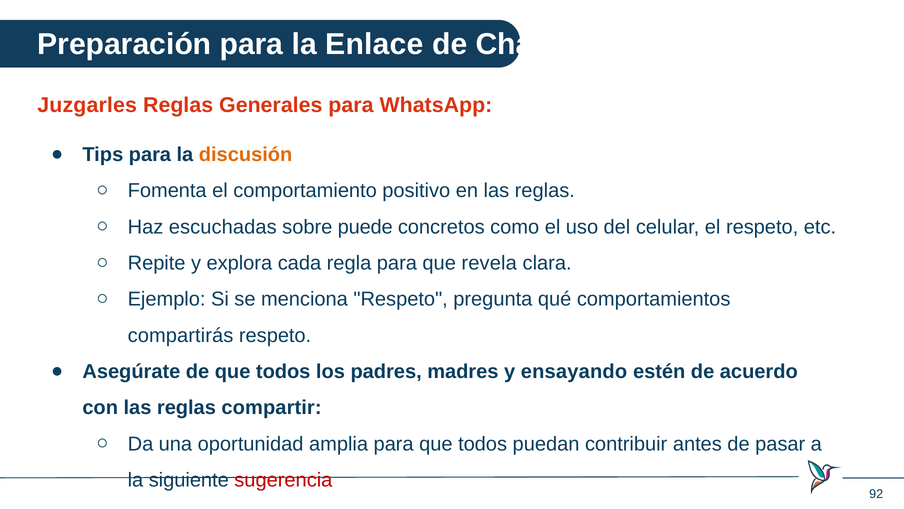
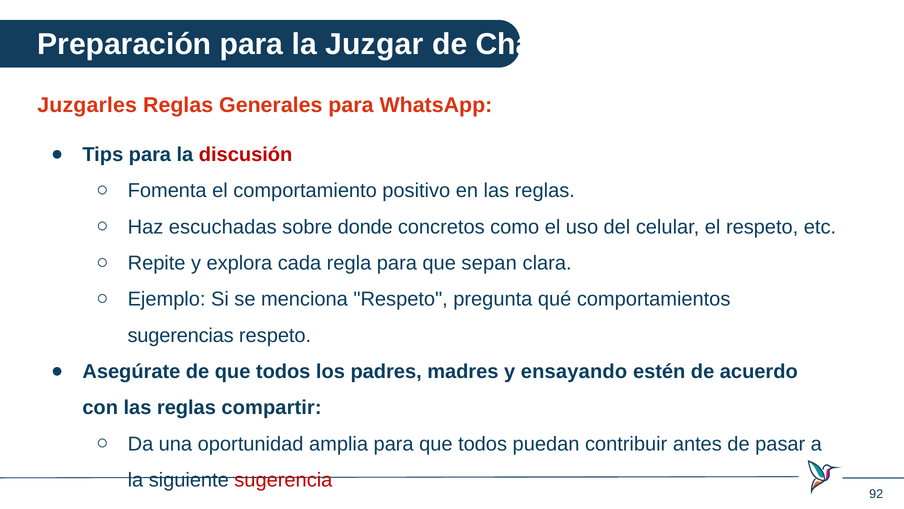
Enlace: Enlace -> Juzgar (374, 44)
discusión colour: orange -> red (246, 155)
puede: puede -> donde (365, 227)
revela: revela -> sepan (489, 263)
compartirás: compartirás -> sugerencias (181, 335)
